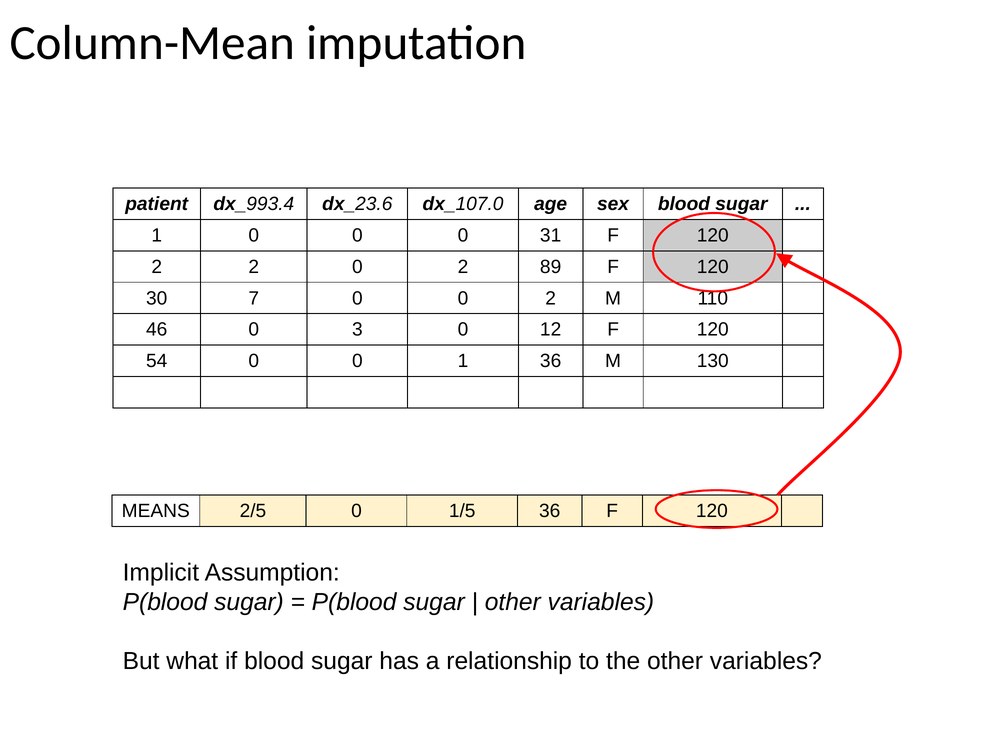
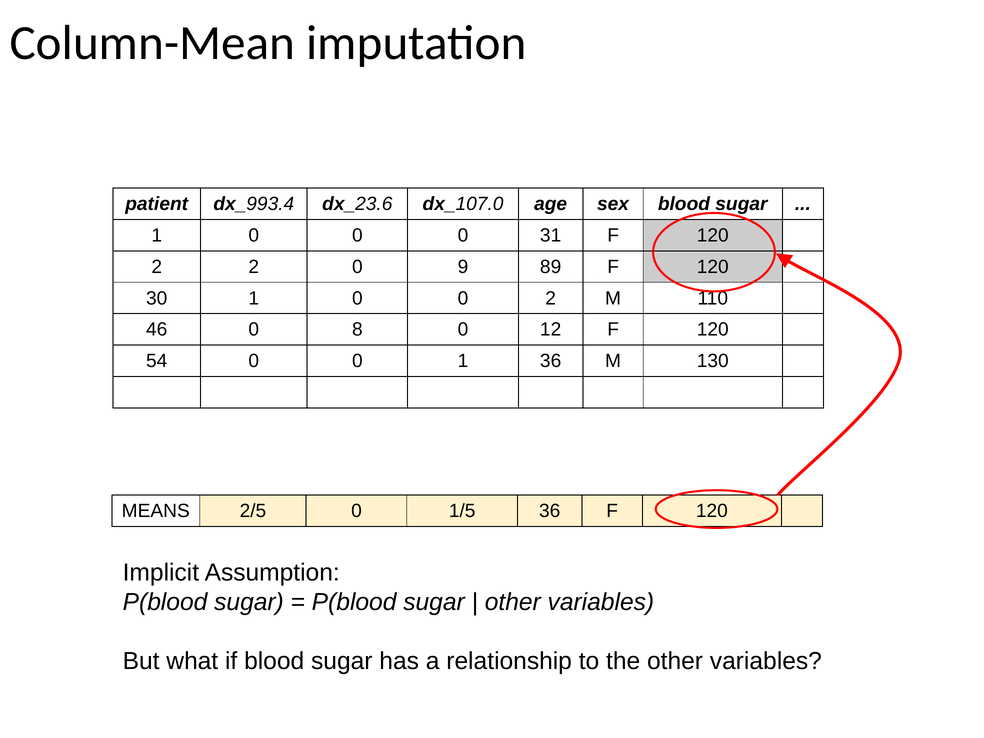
2 0 2: 2 -> 9 (463, 267)
30 7: 7 -> 1 (254, 298)
3: 3 -> 8 (357, 330)
